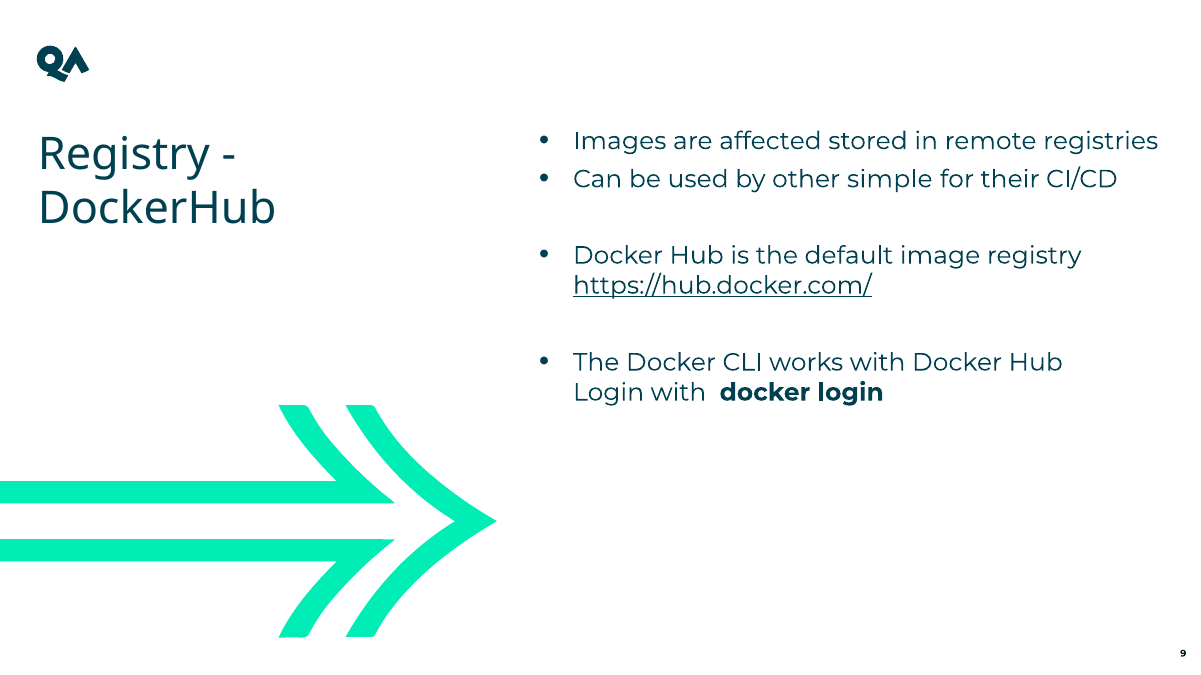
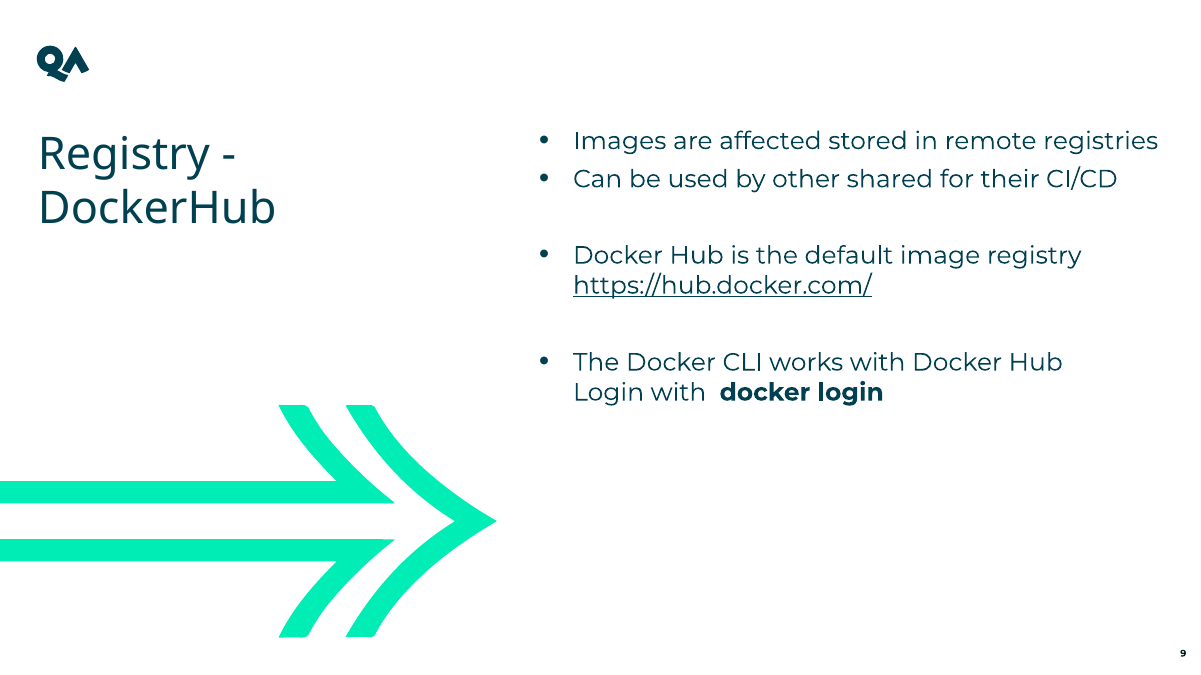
simple: simple -> shared (890, 179)
